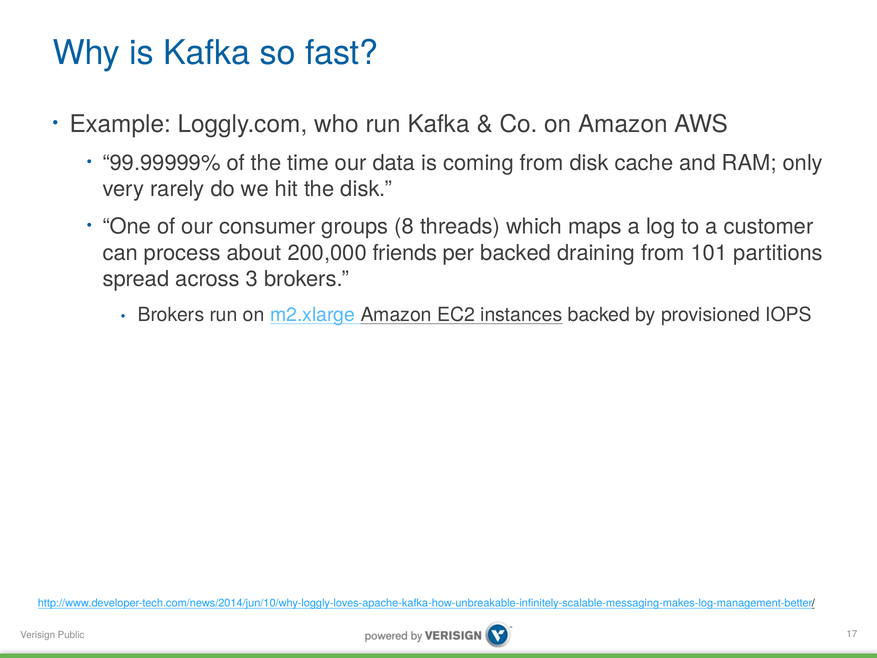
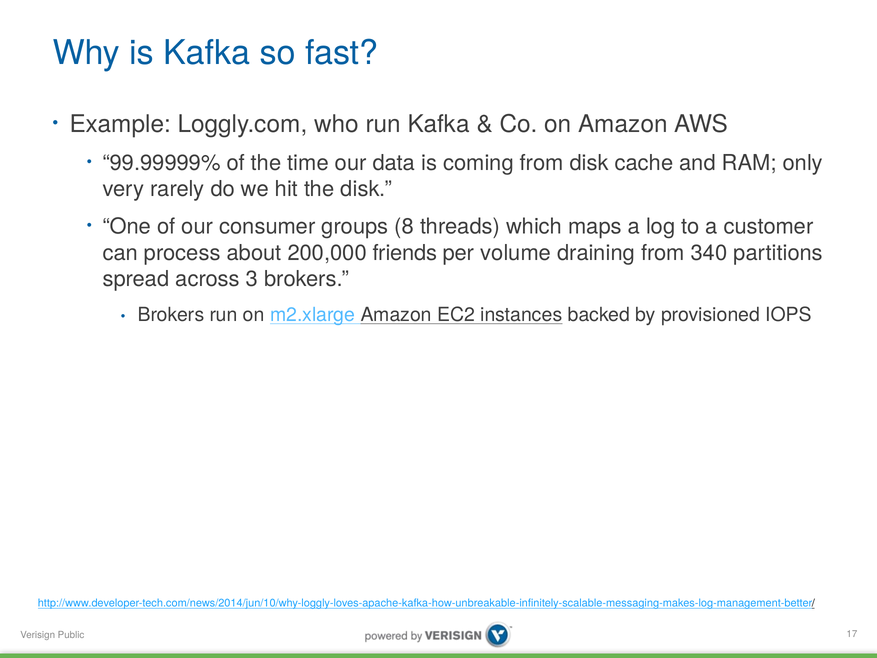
per backed: backed -> volume (516, 253)
101: 101 -> 340 (709, 253)
